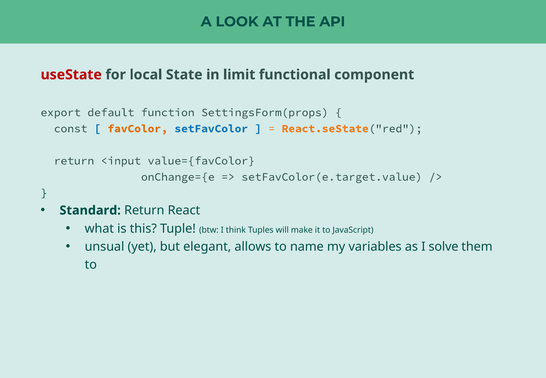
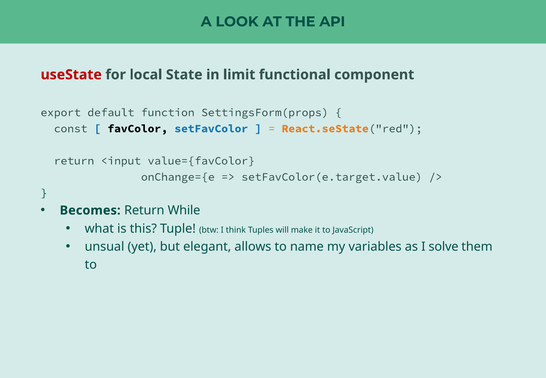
favColor colour: orange -> black (138, 129)
Standard: Standard -> Becomes (90, 210)
React: React -> While (184, 210)
